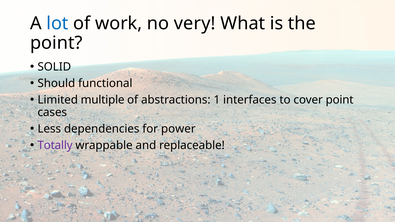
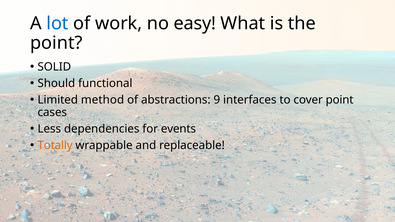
very: very -> easy (195, 23)
multiple: multiple -> method (102, 100)
1: 1 -> 9 (217, 100)
power: power -> events (178, 129)
Totally colour: purple -> orange (55, 145)
